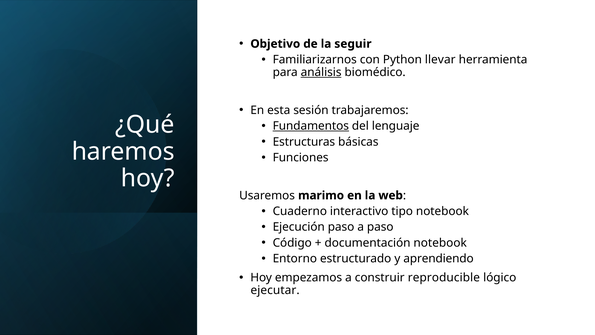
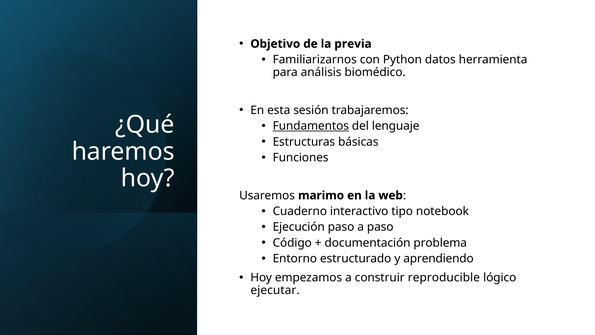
seguir: seguir -> previa (353, 44)
llevar: llevar -> datos (440, 60)
análisis underline: present -> none (321, 72)
documentación notebook: notebook -> problema (440, 243)
